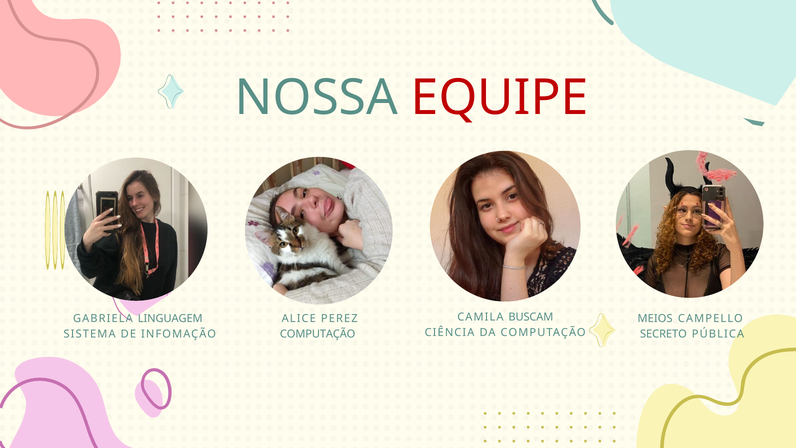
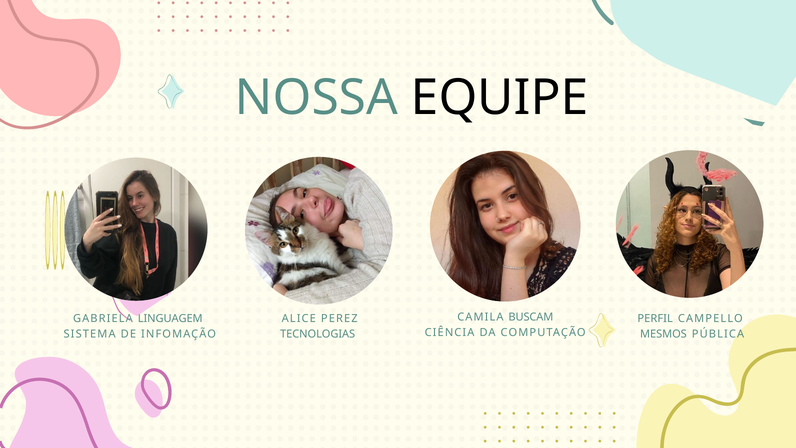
EQUIPE colour: red -> black (500, 98)
MEIOS: MEIOS -> PERFIL (655, 318)
COMPUTAÇÃO: COMPUTAÇÃO -> TECNOLOGIAS (318, 334)
SECRETO: SECRETO -> MESMOS (663, 334)
